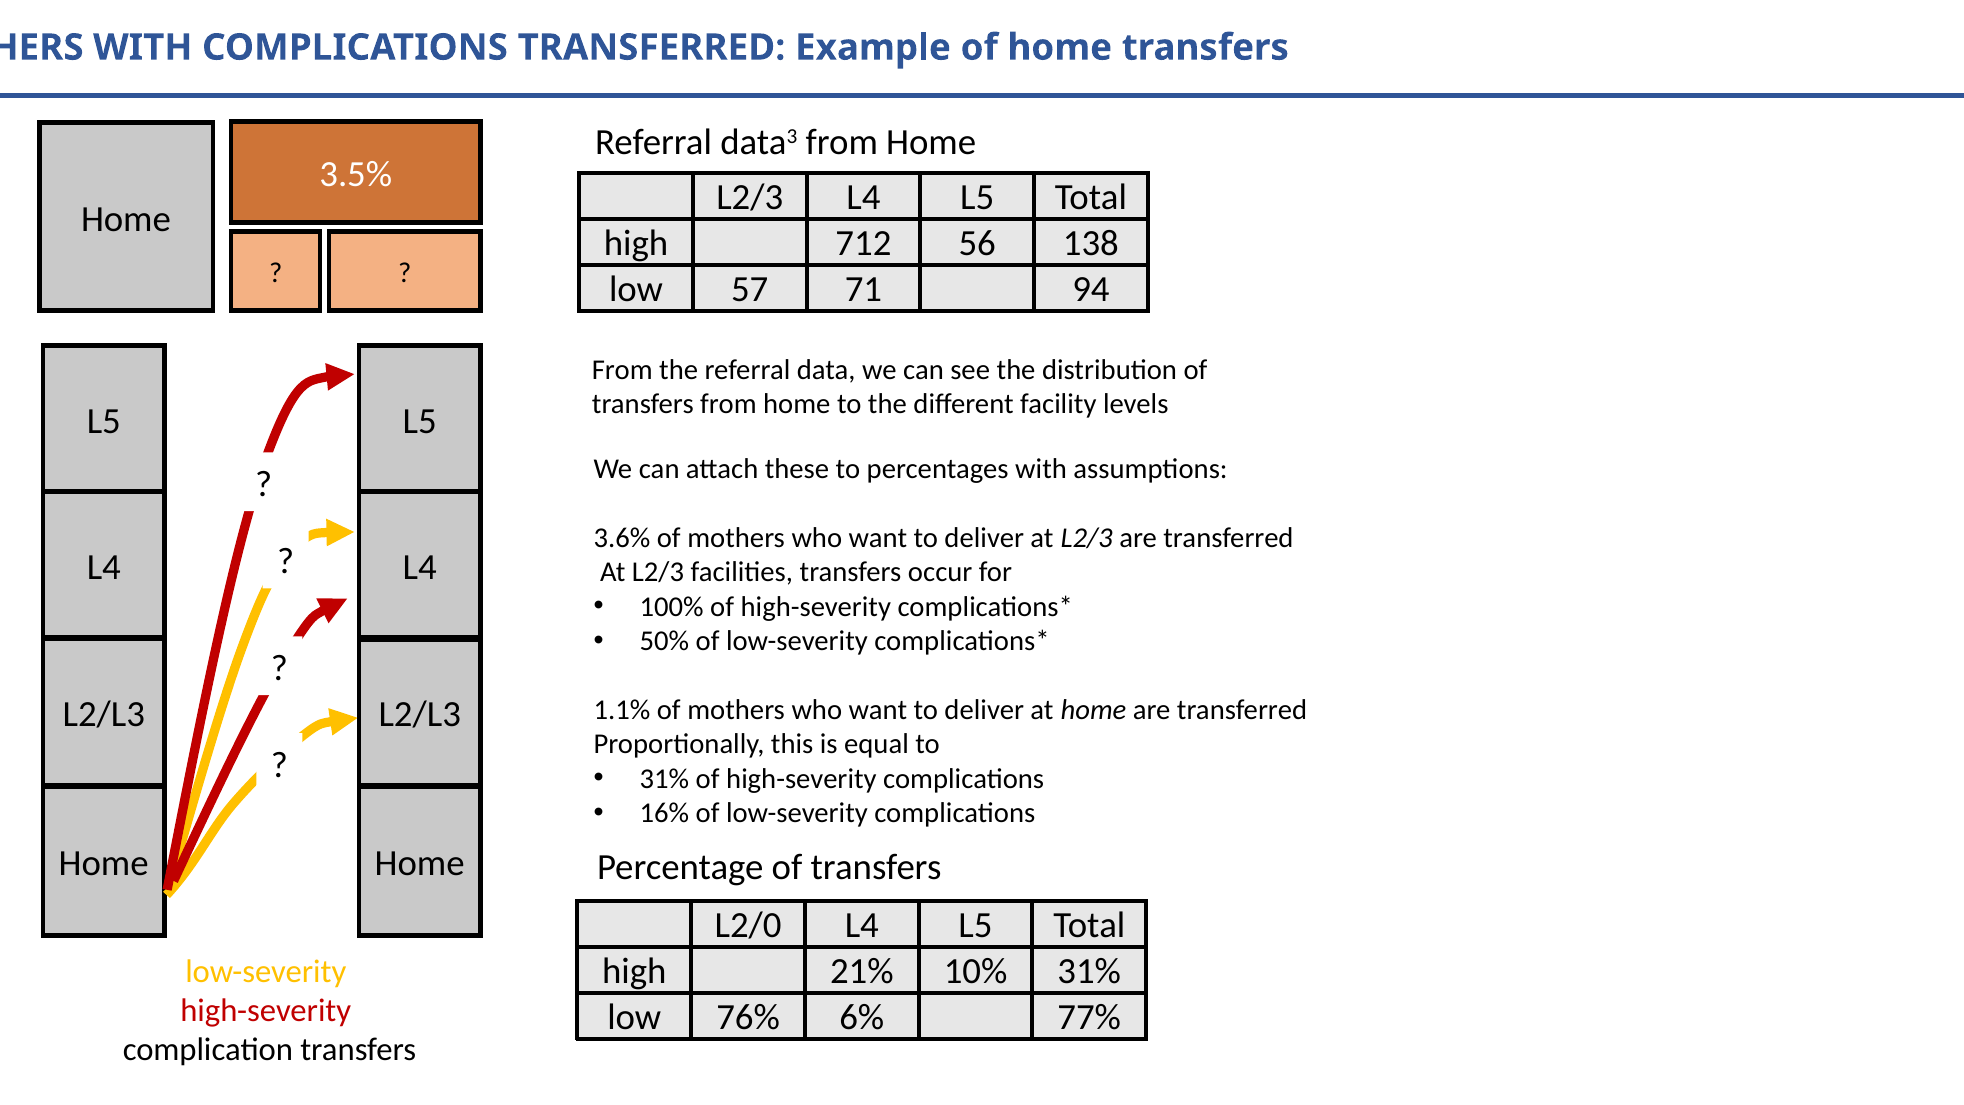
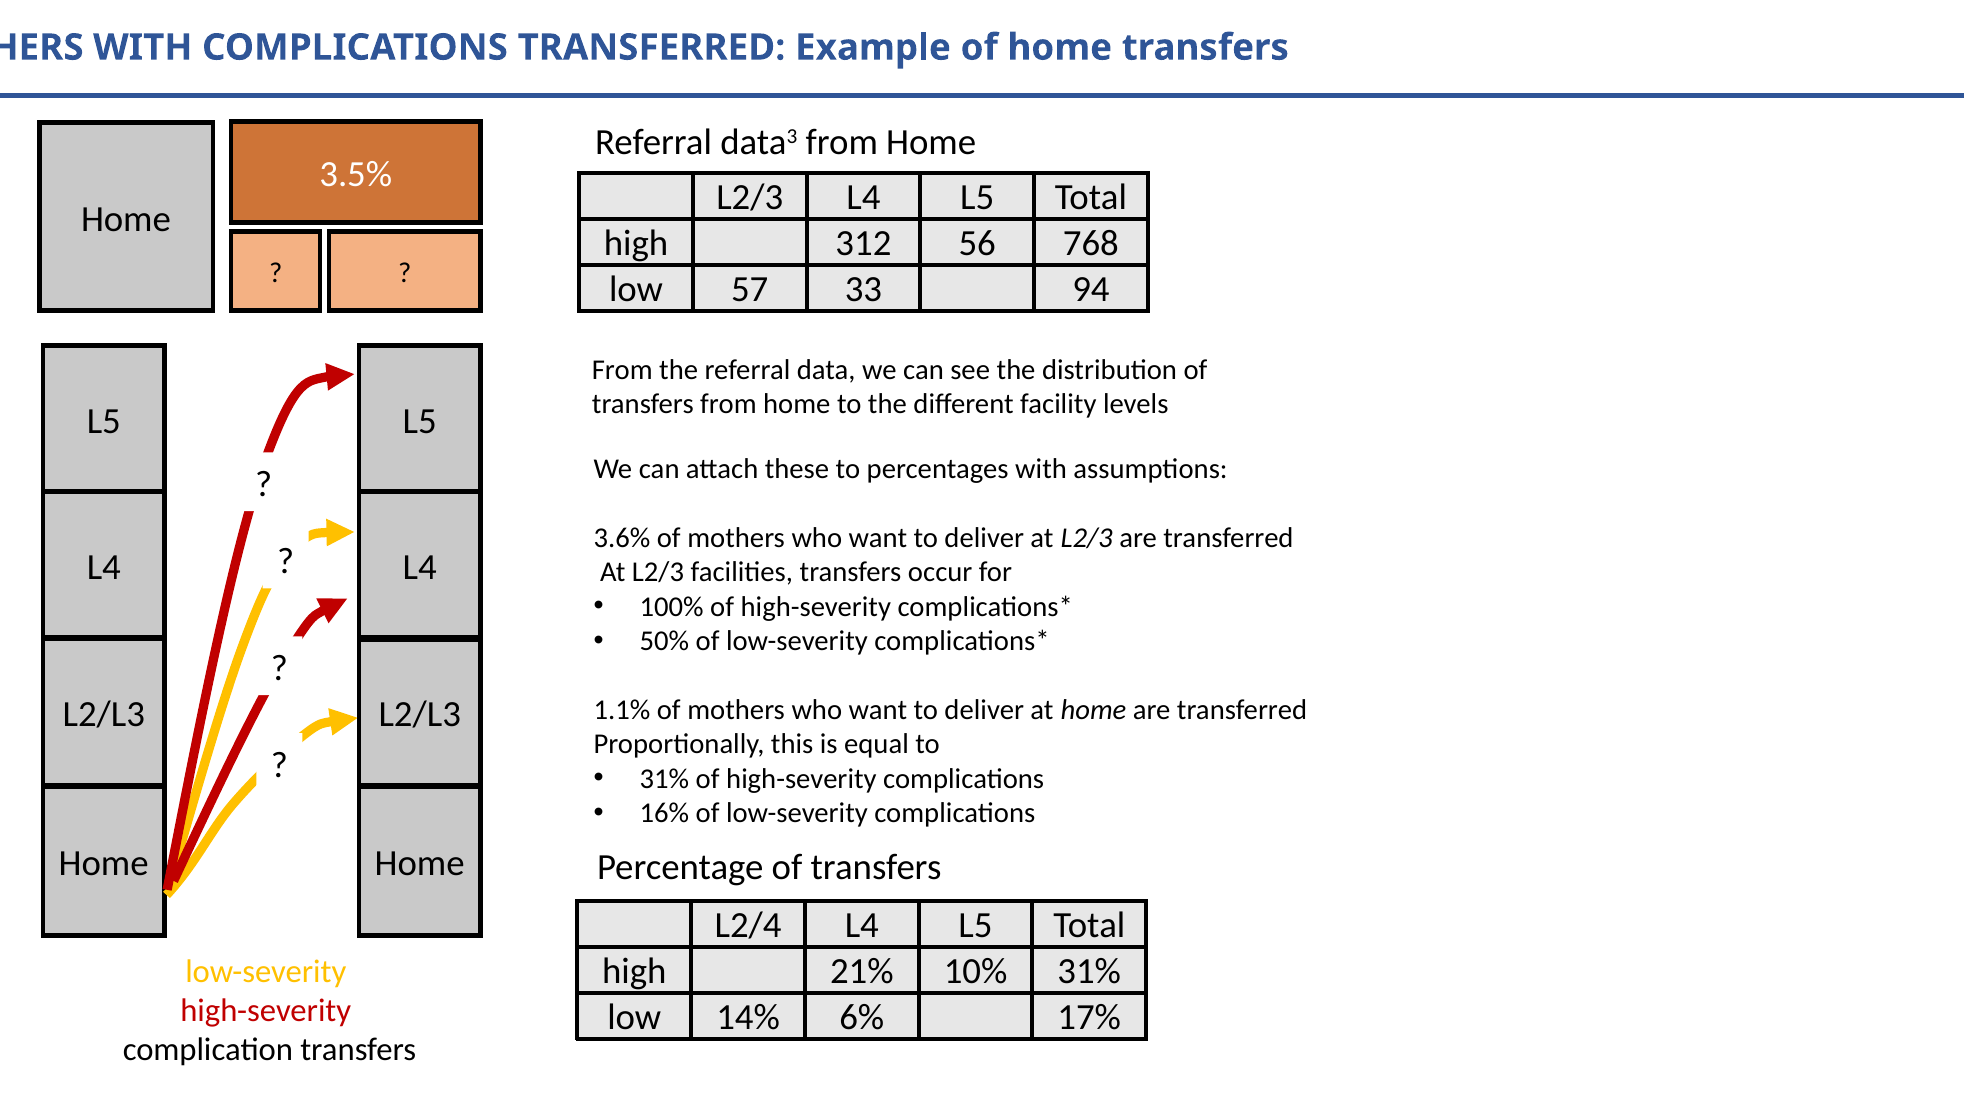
712: 712 -> 312 (863, 244)
138: 138 -> 768 (1091, 244)
71: 71 -> 33 (863, 289)
L2/0: L2/0 -> L2/4 (748, 925)
76%: 76% -> 14% (748, 1017)
77%: 77% -> 17% (1089, 1017)
